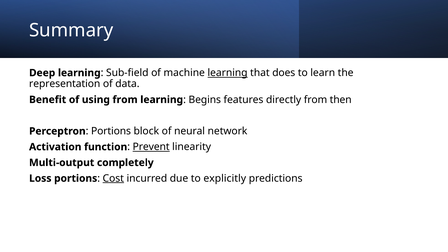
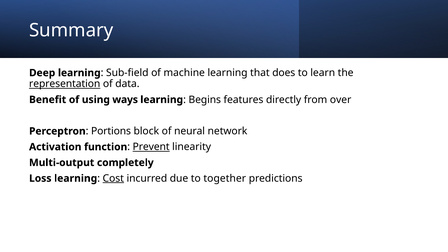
learning underline: present -> none (228, 73)
representation underline: none -> present (65, 84)
using from: from -> ways (125, 100)
then: then -> over (341, 100)
Loss portions: portions -> learning (76, 178)
explicitly: explicitly -> together (225, 178)
